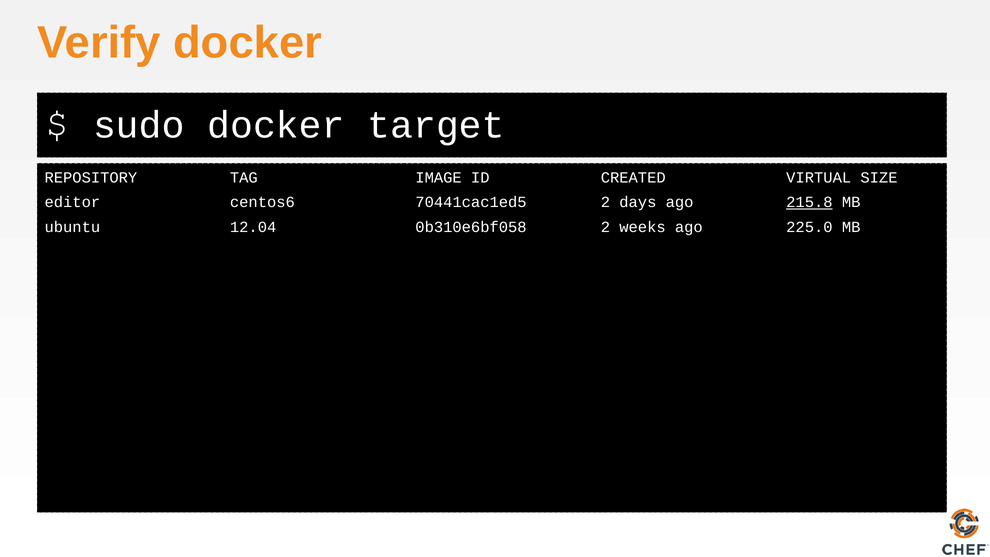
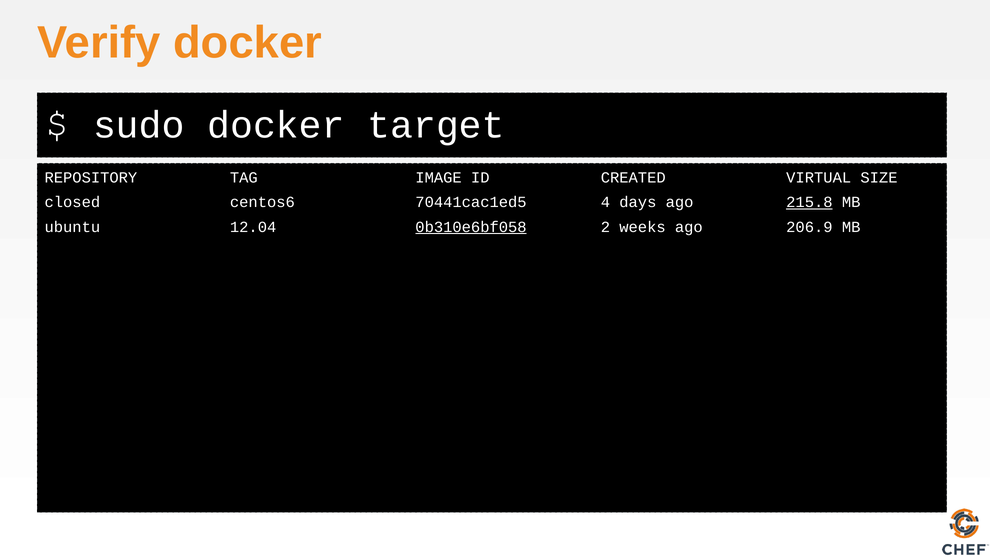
editor: editor -> closed (72, 202)
70441cac1ed5 2: 2 -> 4 (605, 202)
0b310e6bf058 underline: none -> present (471, 227)
225.0: 225.0 -> 206.9 (809, 227)
